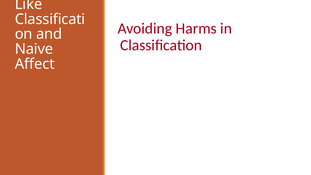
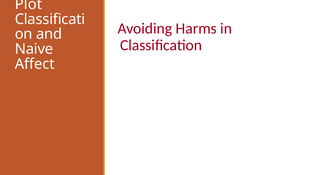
Like: Like -> Plot (29, 4)
